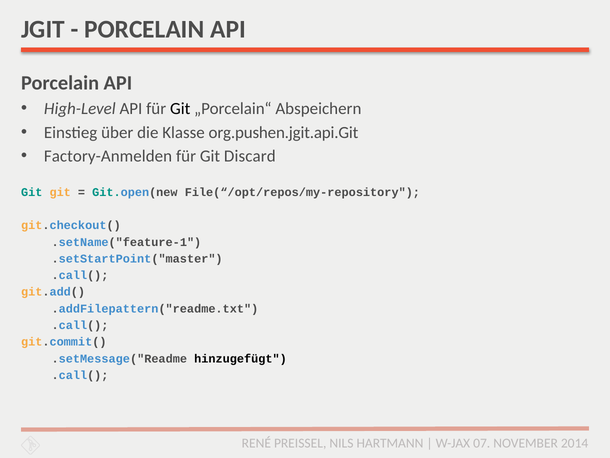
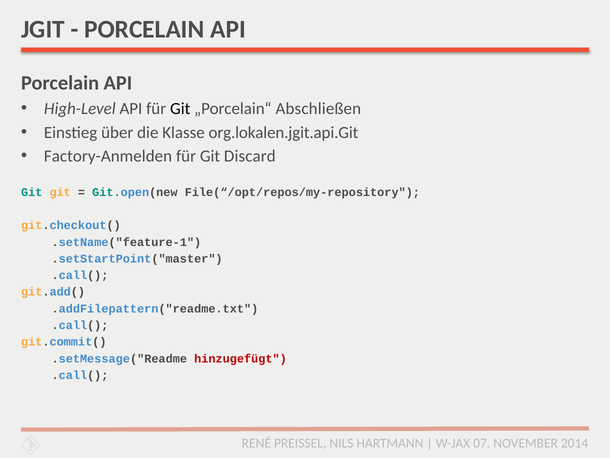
Abspeichern: Abspeichern -> Abschließen (318, 109)
org.pushen.jgit.api.Git: org.pushen.jgit.api.Git -> org.lokalen.jgit.api.Git (283, 132)
hinzugefügt colour: black -> red (240, 358)
